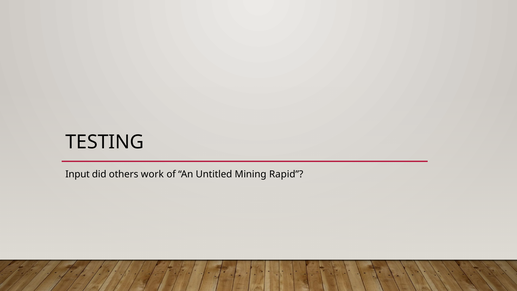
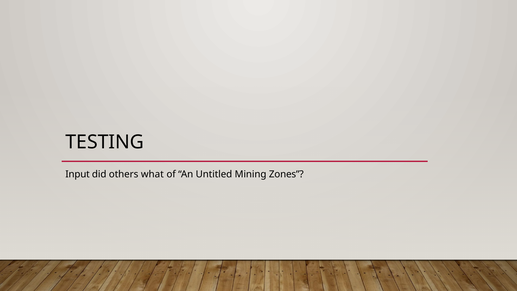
work: work -> what (152, 174)
Rapid: Rapid -> Zones (286, 174)
